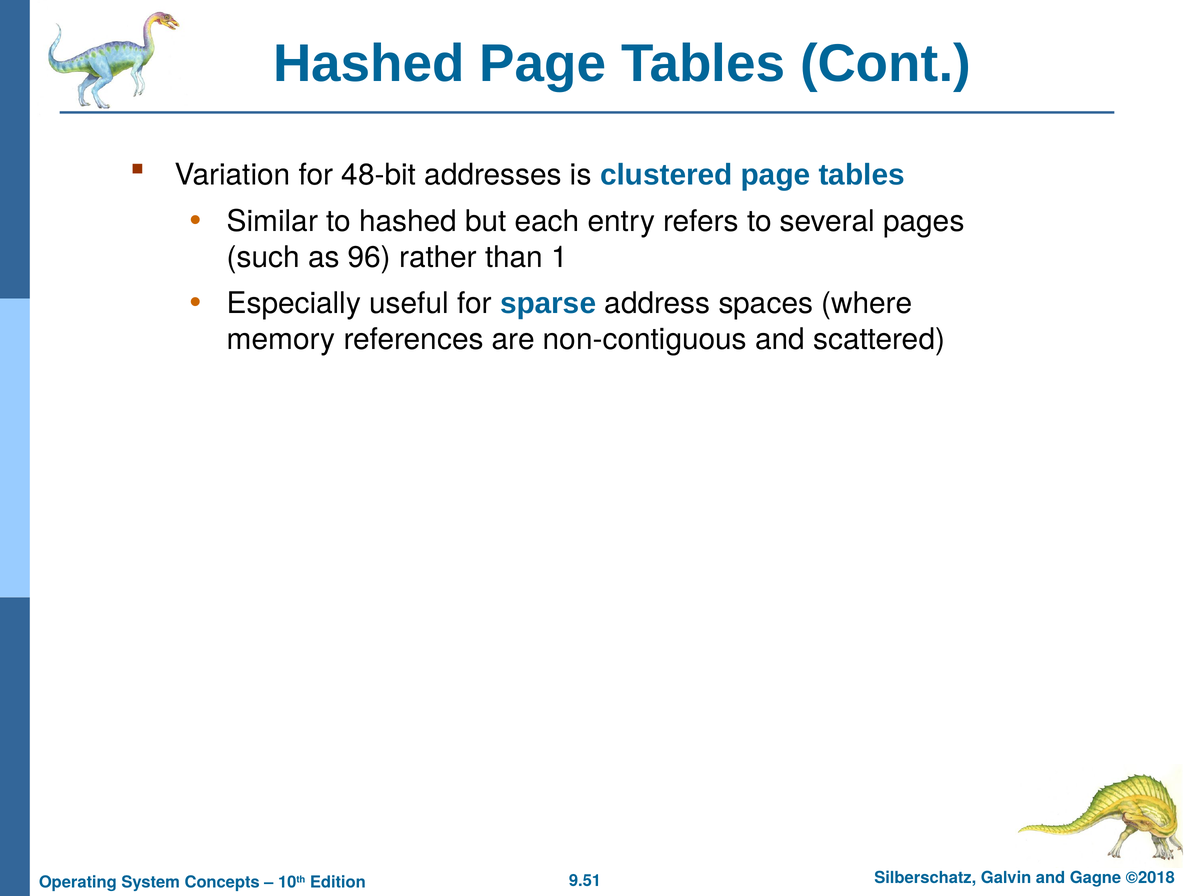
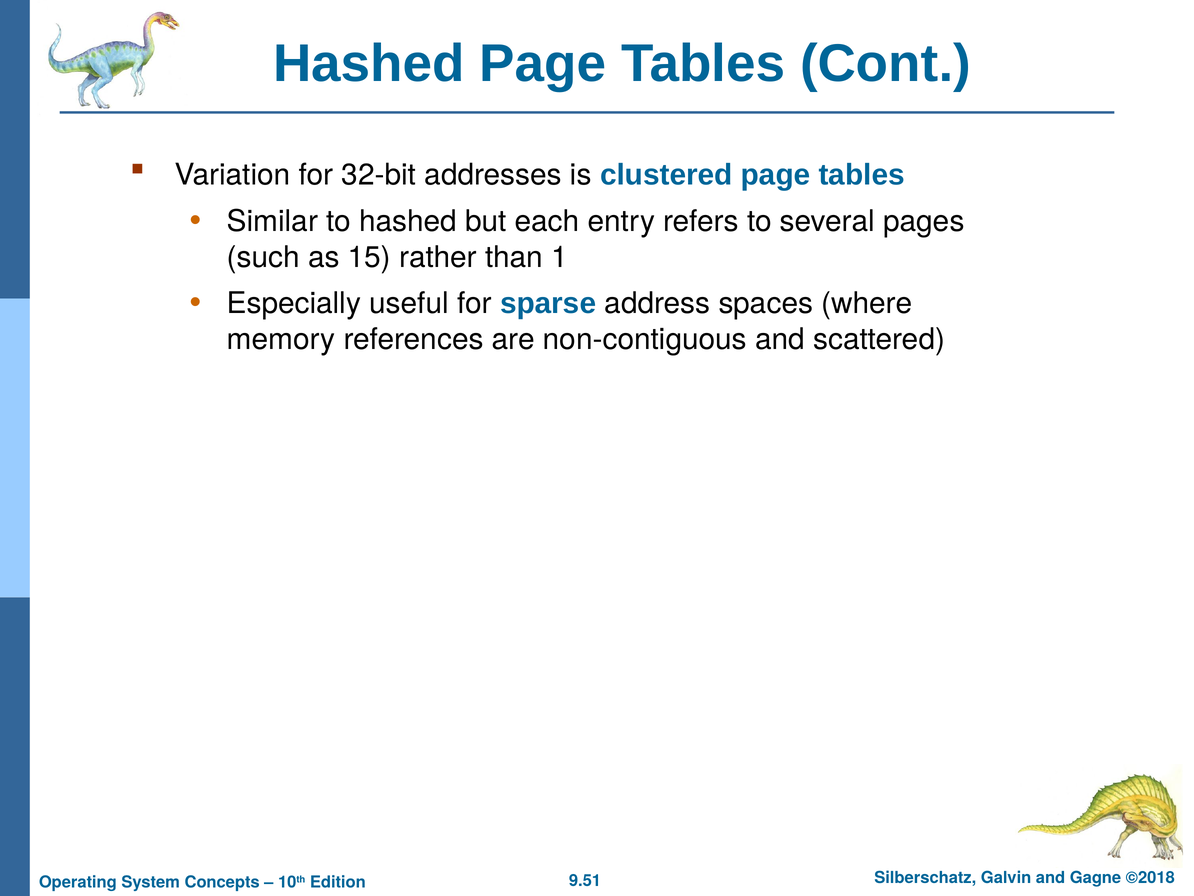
48-bit: 48-bit -> 32-bit (379, 175)
96: 96 -> 15 (369, 257)
